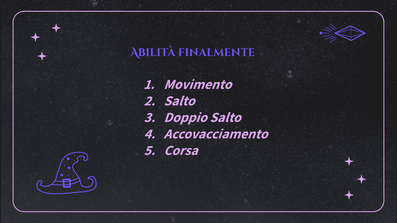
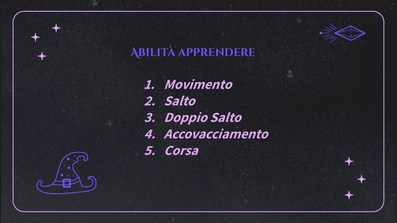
finalmente: finalmente -> apprendere (217, 53)
